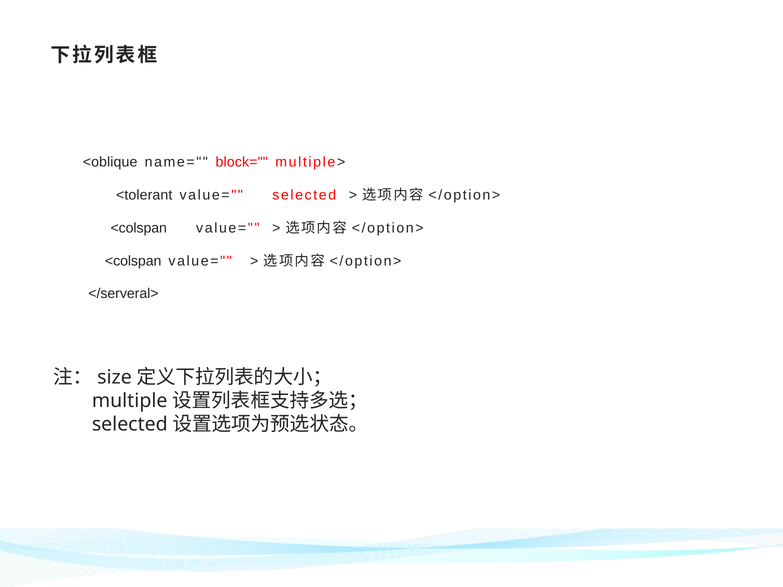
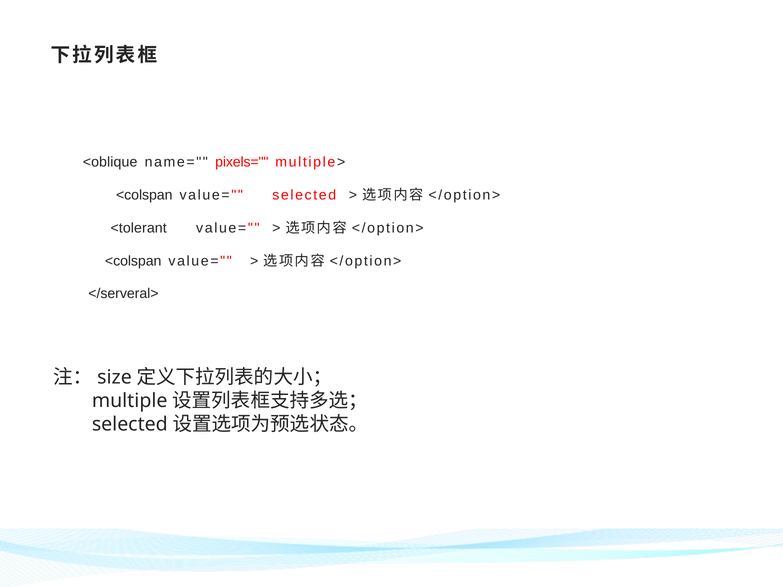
block=: block= -> pixels= (242, 162)
<tolerant: <tolerant -> <colspan (144, 195)
<colspan: <colspan -> <tolerant (139, 228)
